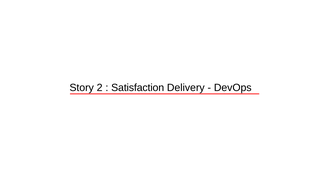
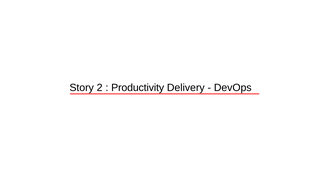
Satisfaction: Satisfaction -> Productivity (138, 88)
